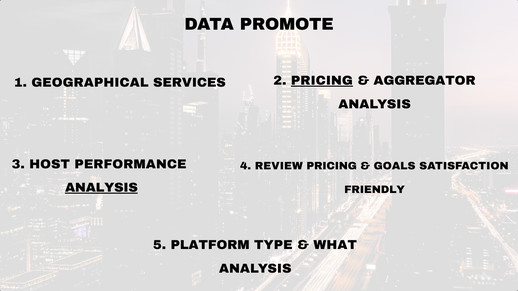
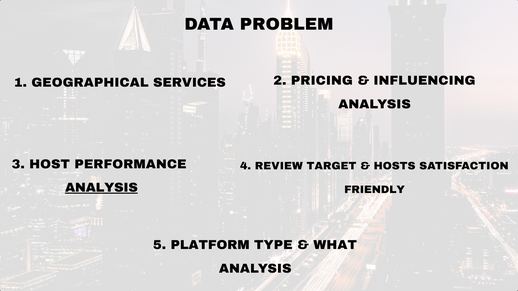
PROMOTE: PROMOTE -> PROBLEM (287, 24)
PRICING underline: present -> none (322, 81)
AGGREGATOR: AGGREGATOR -> INFLUENCING (424, 81)
REVIEW PRICING: PRICING -> TARGET (331, 166)
GOALS: GOALS -> HOSTS (395, 166)
